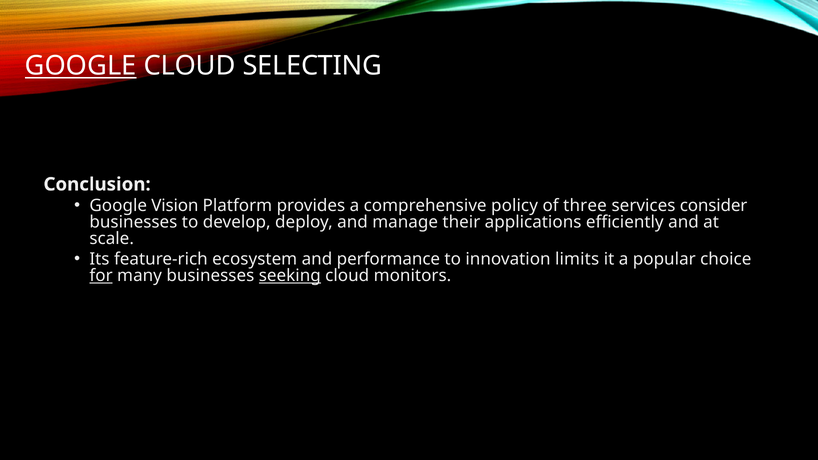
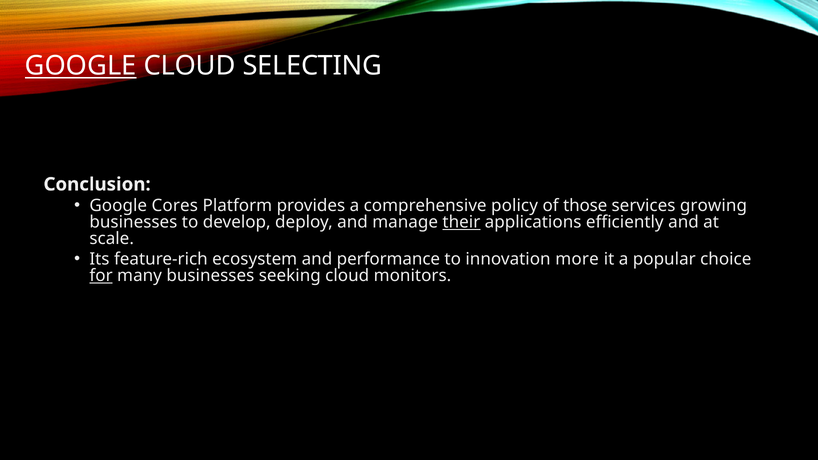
Vision: Vision -> Cores (175, 206)
three: three -> those (585, 206)
consider: consider -> growing (713, 206)
their underline: none -> present (461, 222)
limits: limits -> more (577, 259)
seeking underline: present -> none (290, 276)
